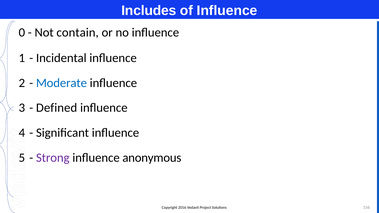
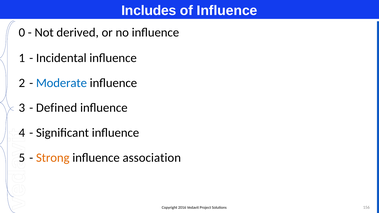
contain: contain -> derived (78, 33)
Strong colour: purple -> orange (53, 158)
anonymous: anonymous -> association (152, 158)
